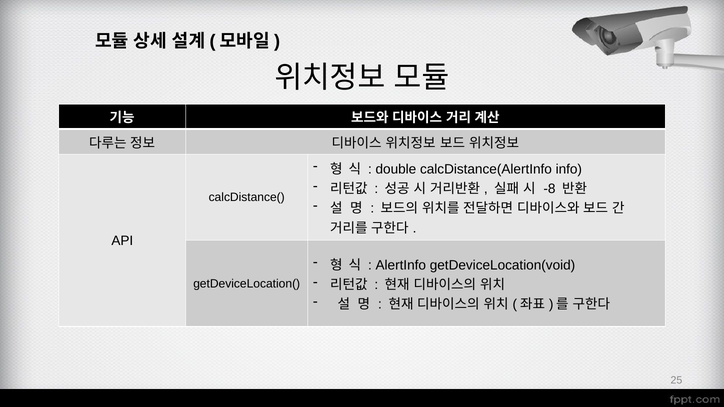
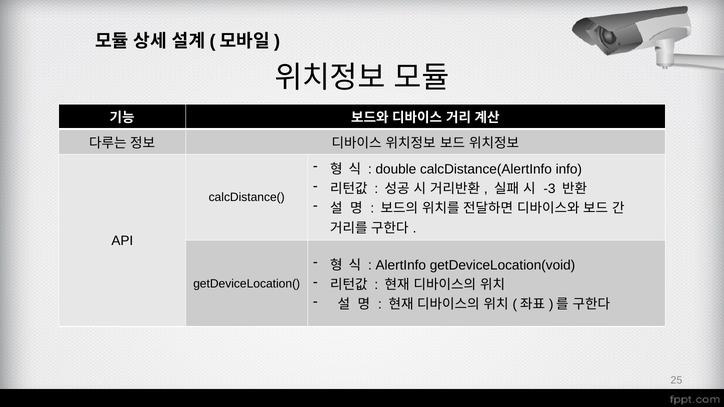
-8: -8 -> -3 (549, 189)
